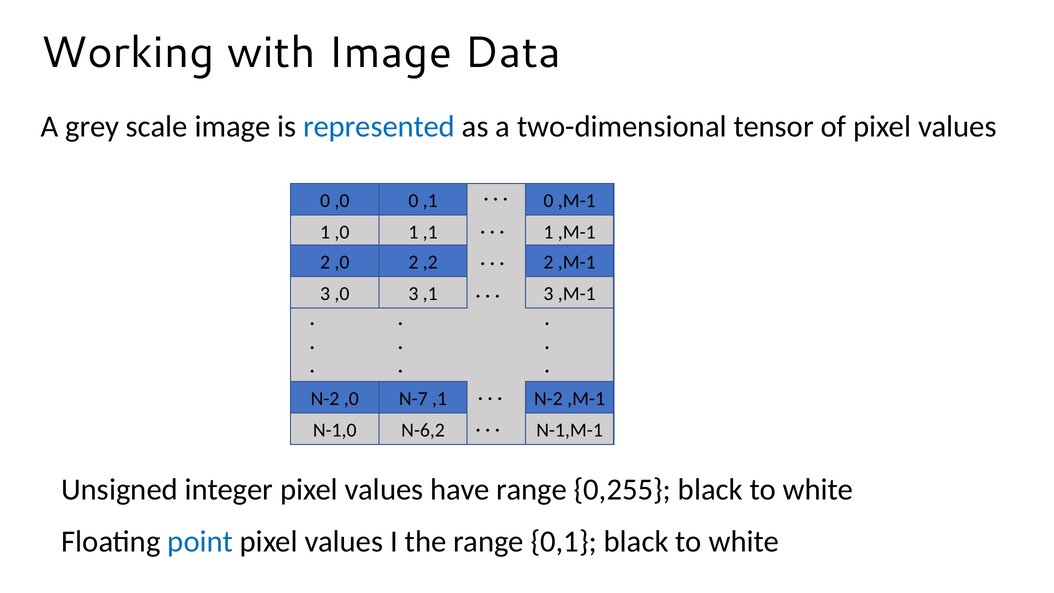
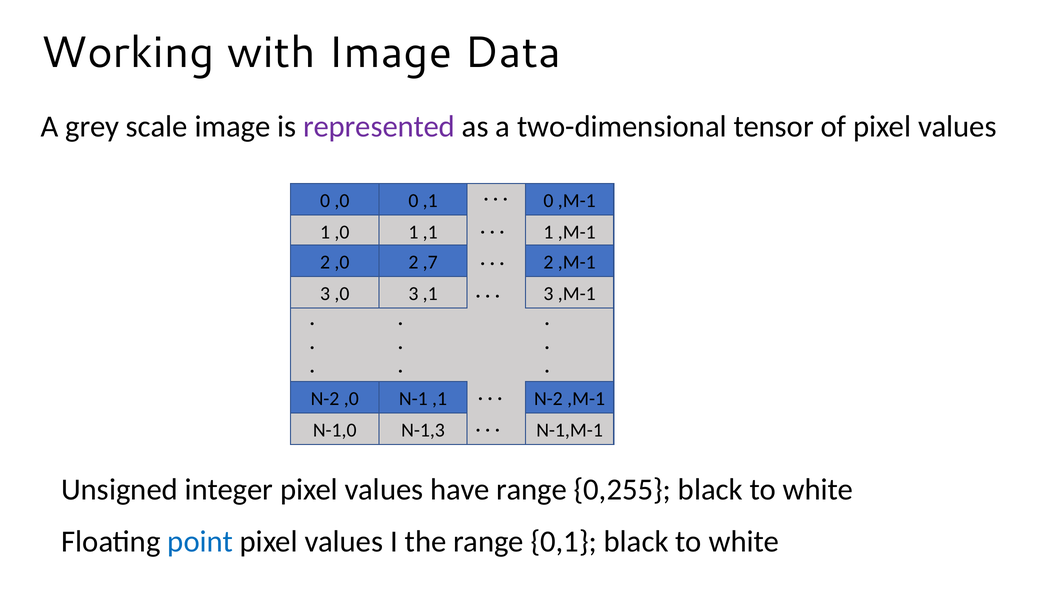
represented colour: blue -> purple (379, 127)
,2: ,2 -> ,7 (430, 262)
N-7: N-7 -> N-1 (413, 399)
N-6,2: N-6,2 -> N-1,3 (423, 430)
